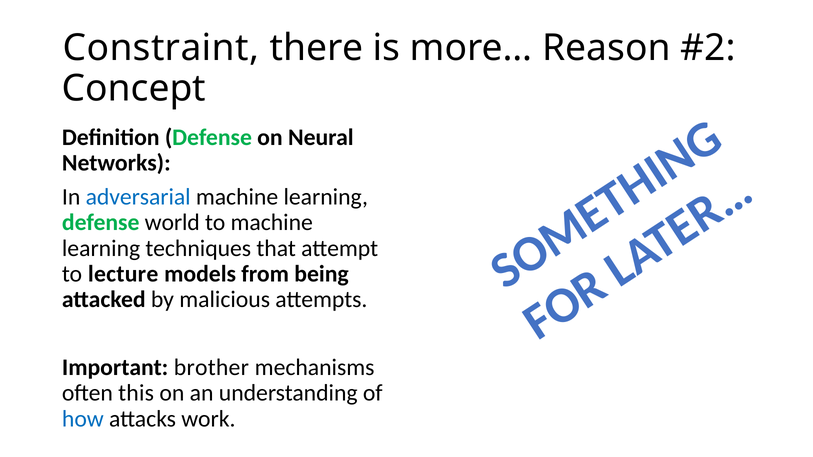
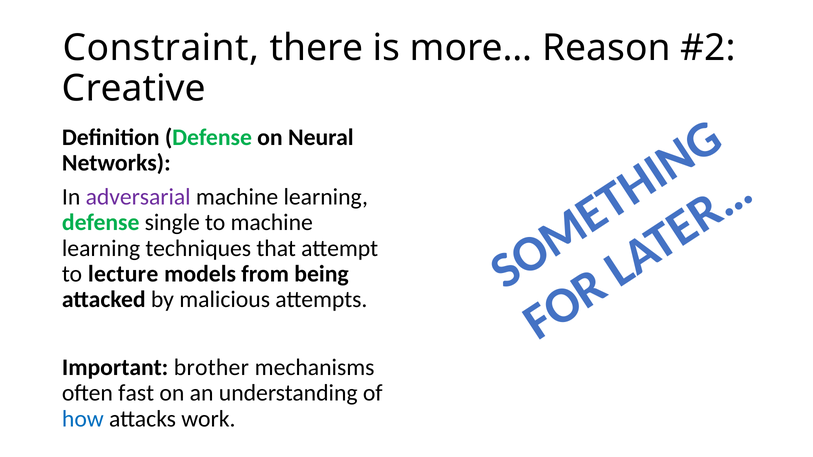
Concept: Concept -> Creative (134, 88)
adversarial colour: blue -> purple (138, 197)
world: world -> single (172, 223)
this: this -> fast (136, 393)
